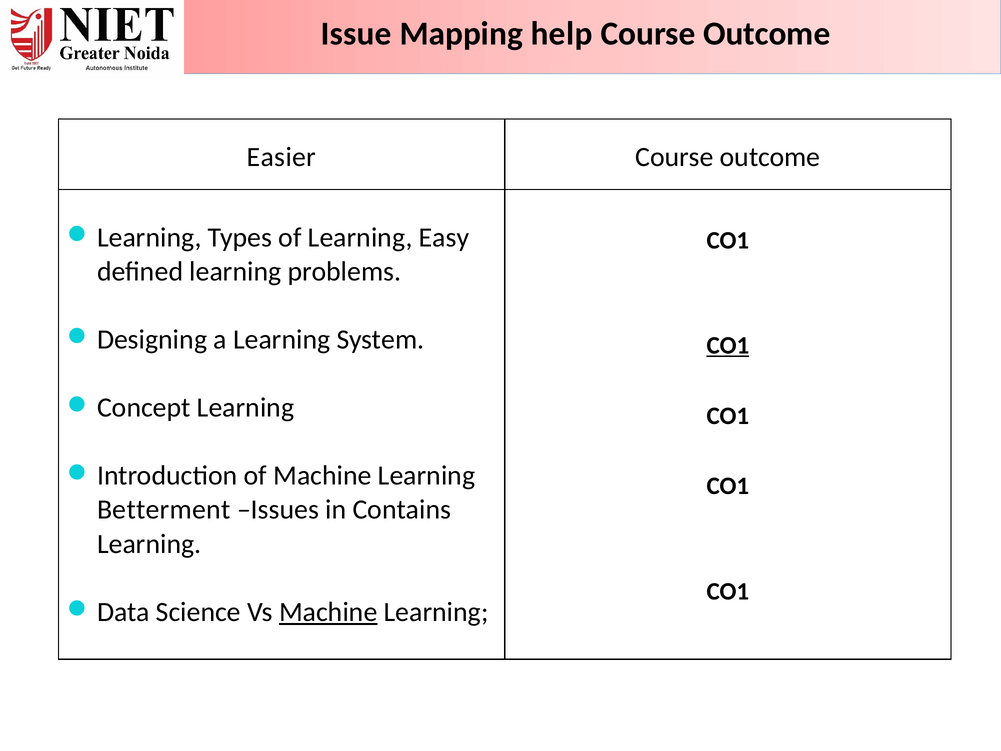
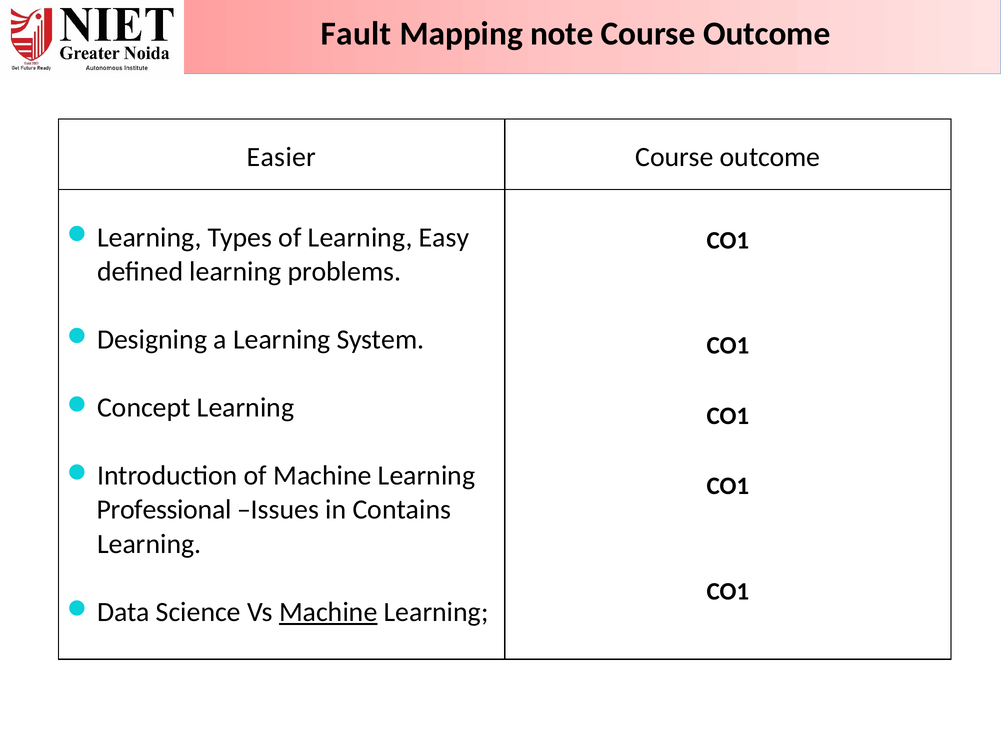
Issue: Issue -> Fault (356, 34)
help: help -> note (562, 34)
CO1 underline: present -> none (728, 346)
Betterment: Betterment -> Professional (164, 510)
